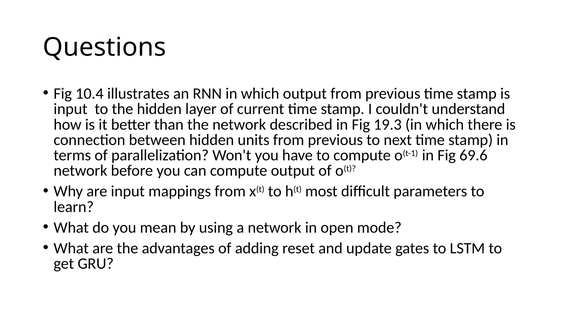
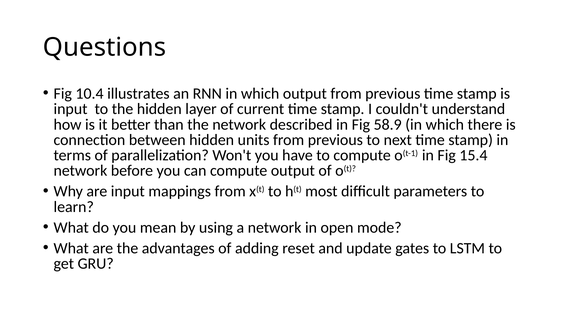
19.3: 19.3 -> 58.9 (388, 125)
69.6: 69.6 -> 15.4 (473, 155)
